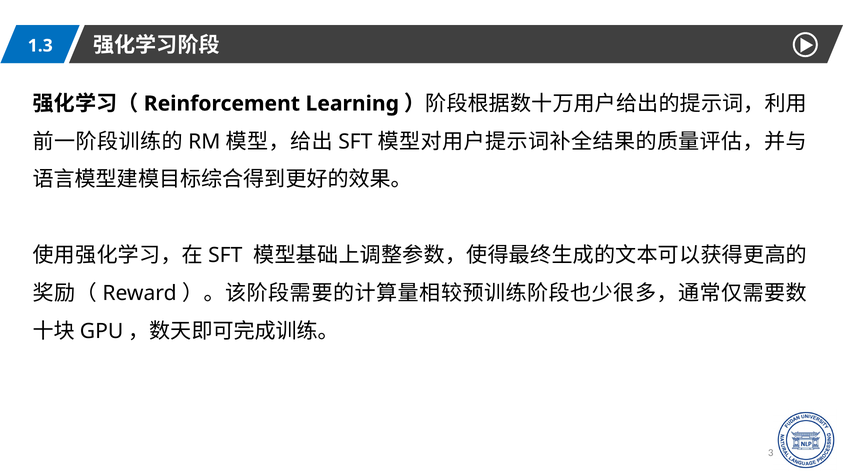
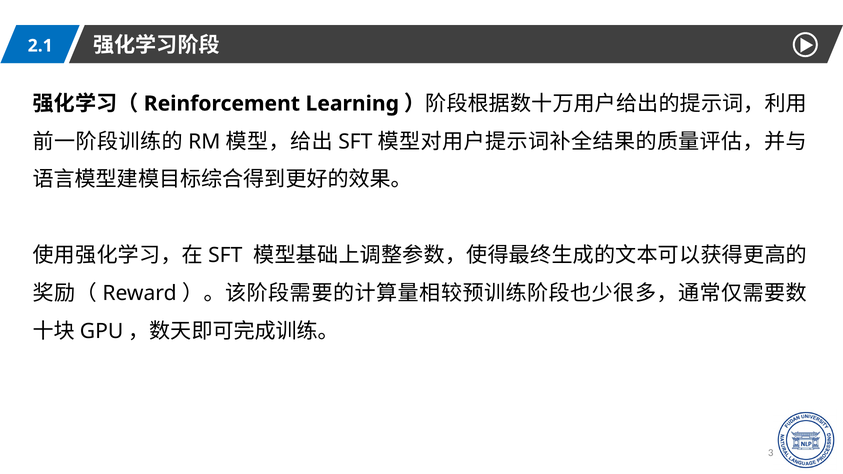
1.3: 1.3 -> 2.1 (40, 46)
